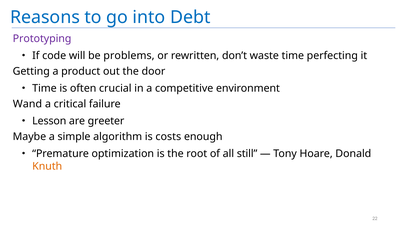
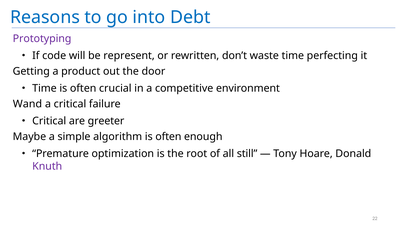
problems: problems -> represent (129, 56)
Lesson: Lesson -> Critical (49, 121)
algorithm is costs: costs -> often (168, 137)
Knuth colour: orange -> purple (47, 166)
